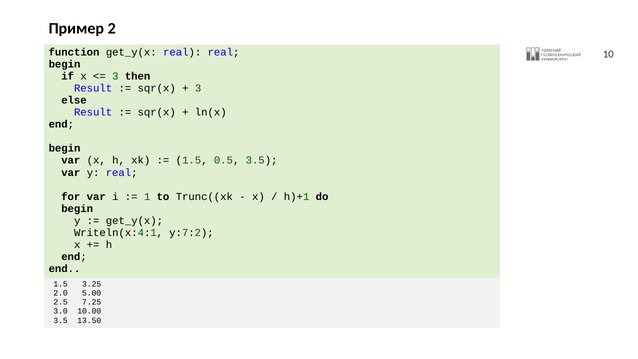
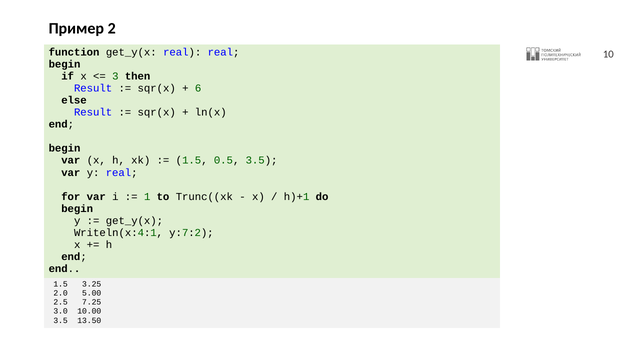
3: 3 -> 6 (198, 88)
